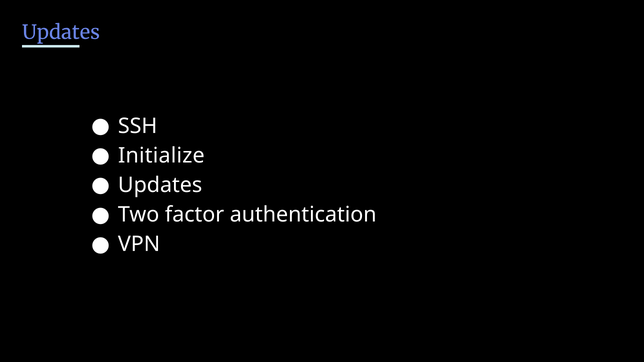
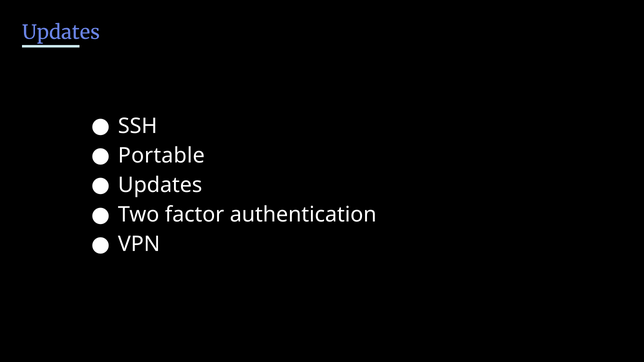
Initialize: Initialize -> Portable (161, 156)
